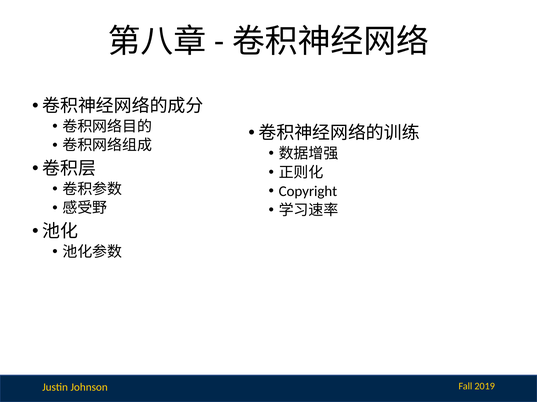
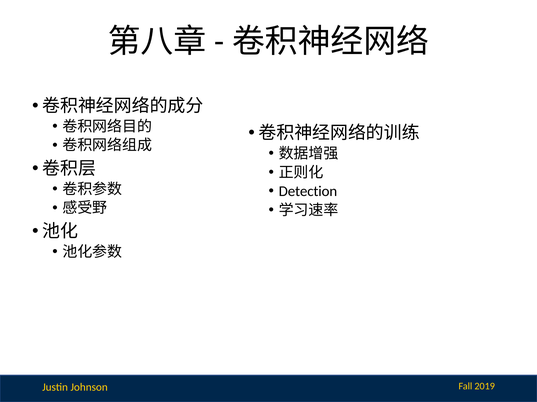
Copyright: Copyright -> Detection (308, 192)
